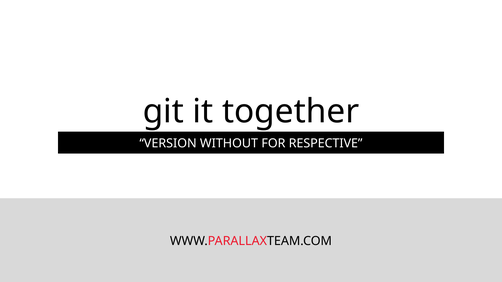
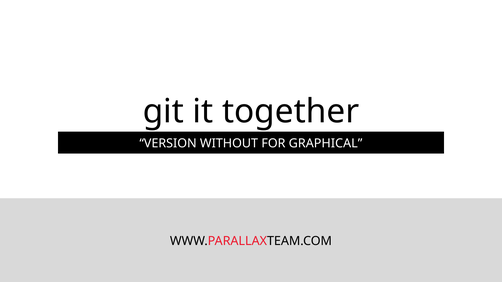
RESPECTIVE: RESPECTIVE -> GRAPHICAL (326, 144)
